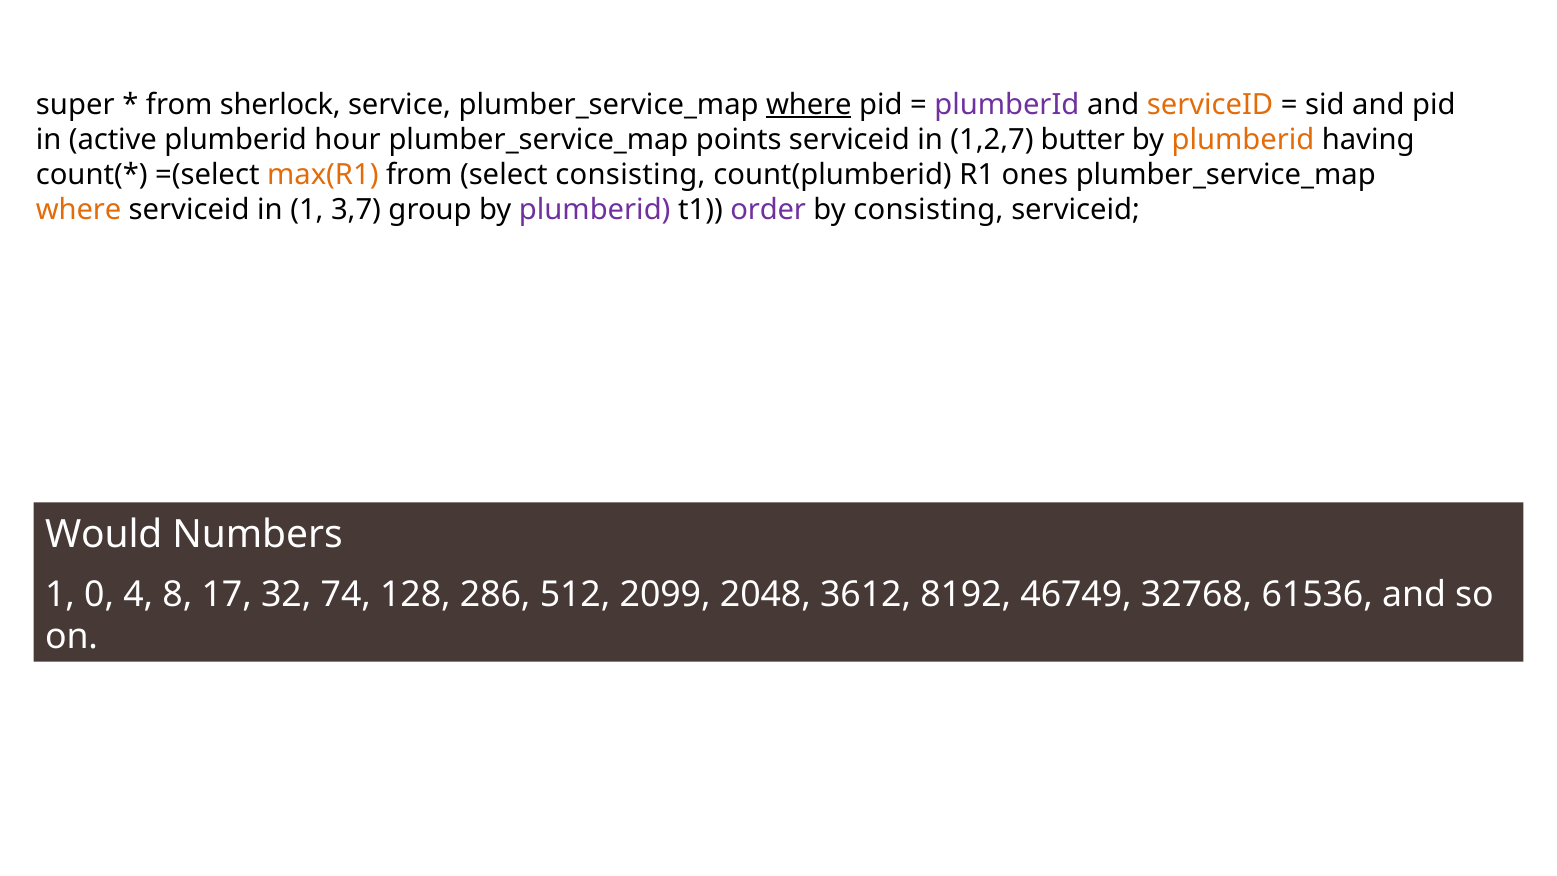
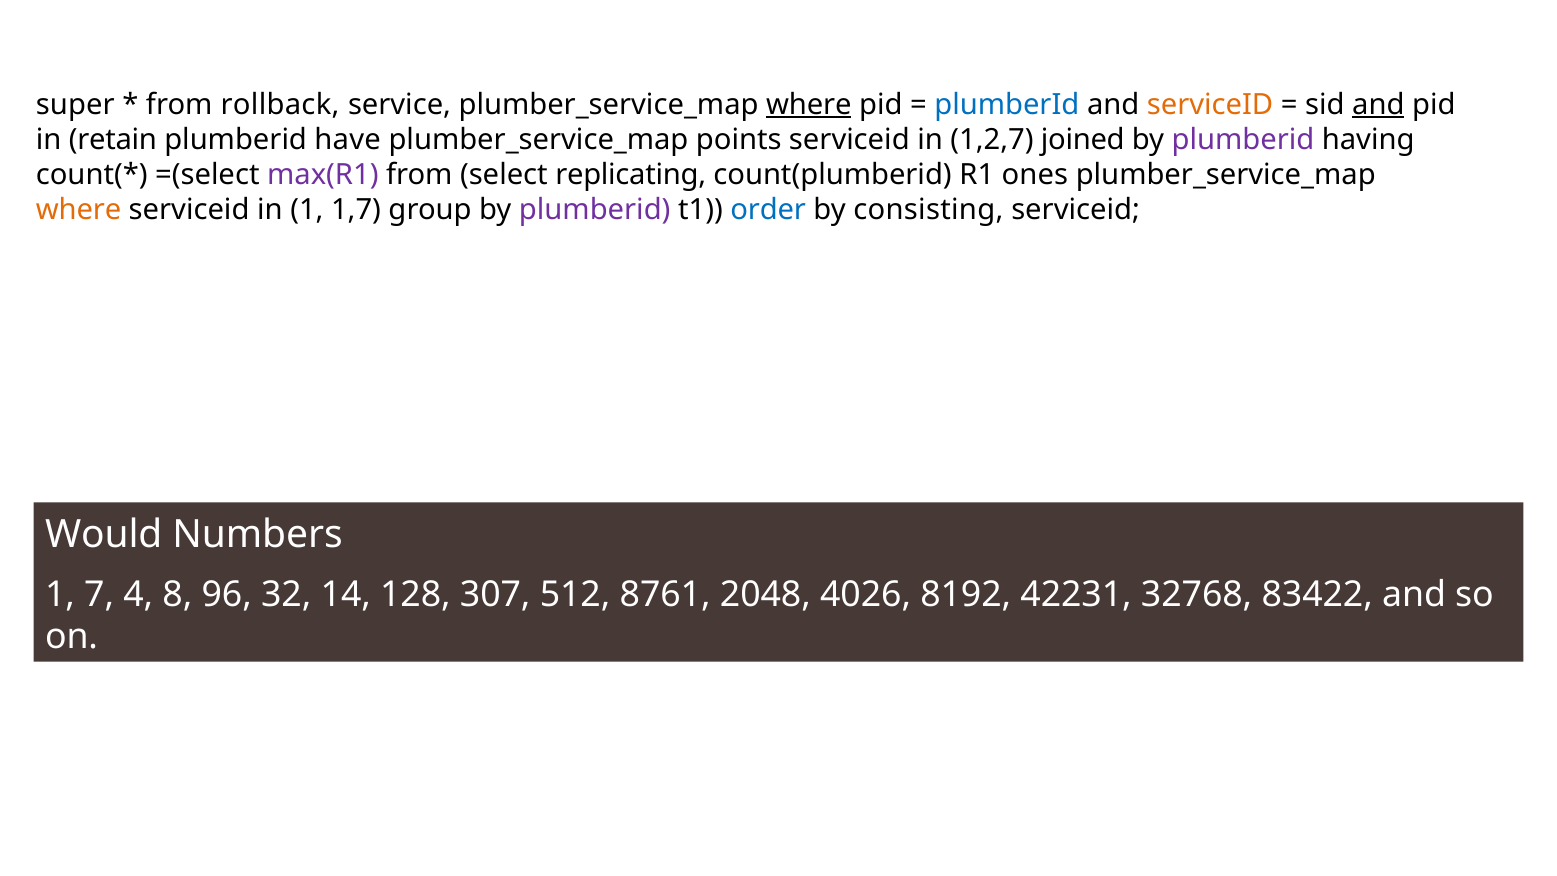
sherlock: sherlock -> rollback (280, 105)
plumberId colour: purple -> blue (1007, 105)
and underline: none -> present (1378, 105)
active: active -> retain (113, 140)
hour: hour -> have (348, 140)
butter: butter -> joined (1083, 140)
plumberid colour: orange -> purple (1243, 140)
max(R1 colour: orange -> purple (323, 175)
select consisting: consisting -> replicating (631, 175)
3,7: 3,7 -> 1,7 (356, 210)
order colour: purple -> blue (768, 210)
0: 0 -> 7 (99, 594)
17: 17 -> 96 (227, 594)
74: 74 -> 14 (346, 594)
286: 286 -> 307 (495, 594)
2099: 2099 -> 8761 (665, 594)
3612: 3612 -> 4026 (866, 594)
46749: 46749 -> 42231 (1076, 594)
61536: 61536 -> 83422 (1317, 594)
